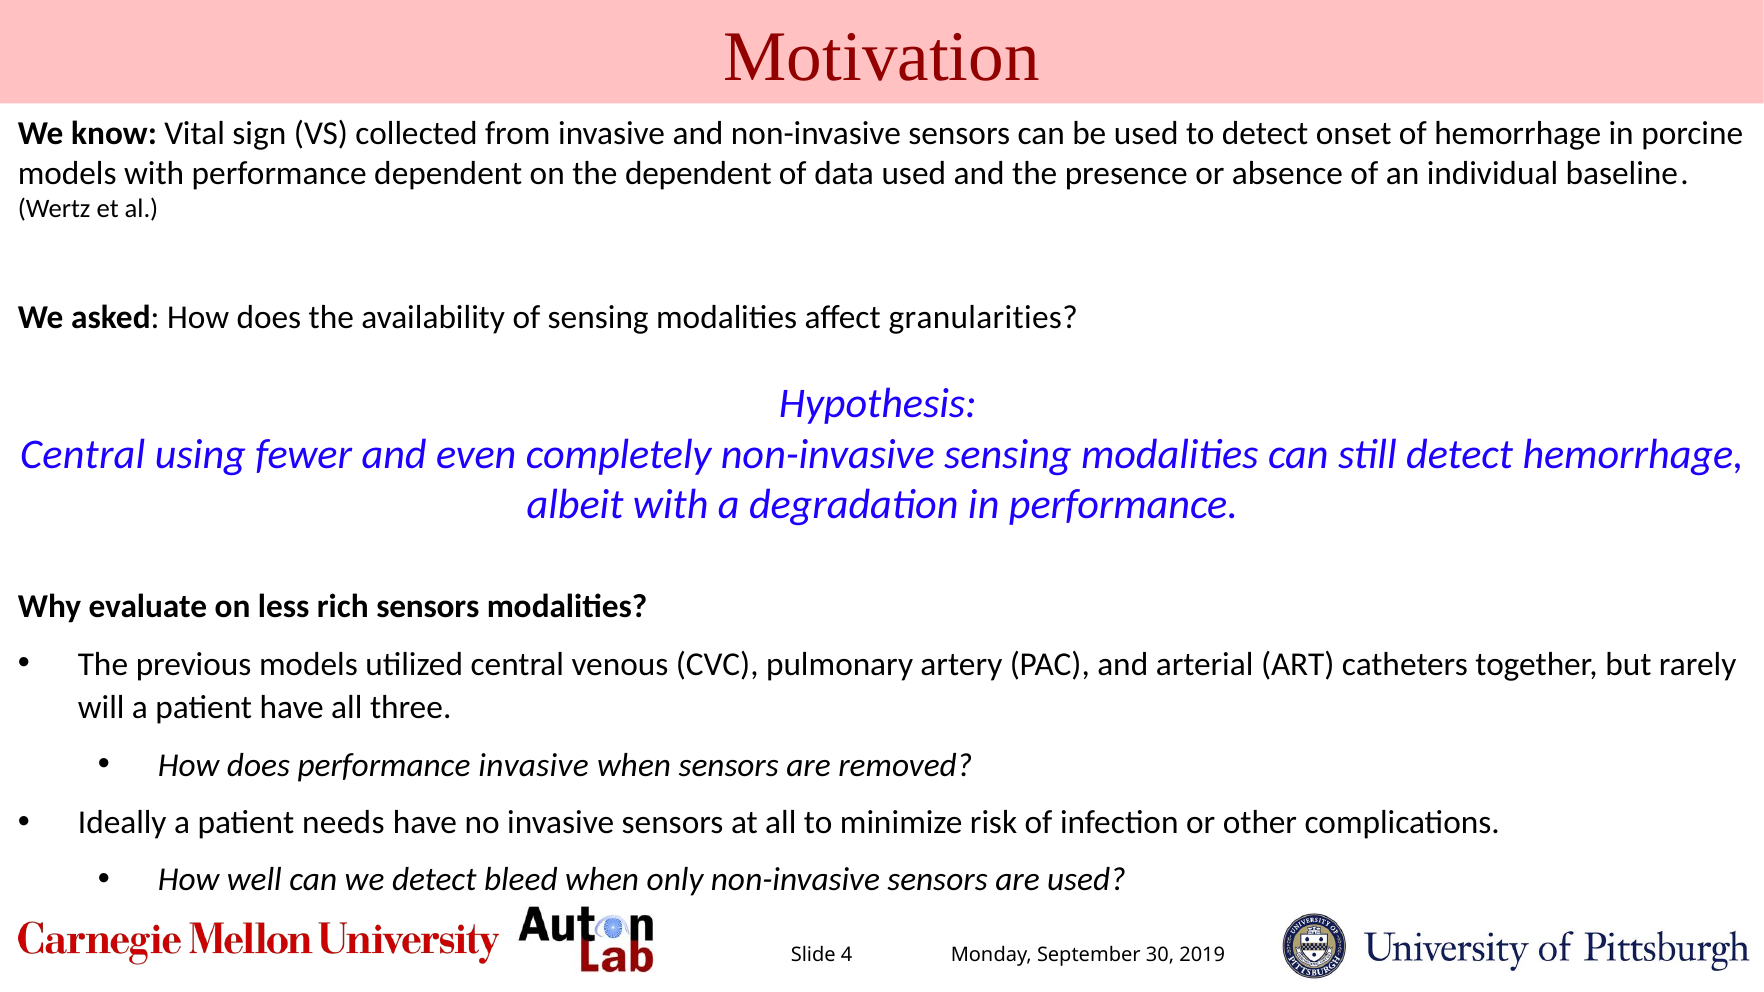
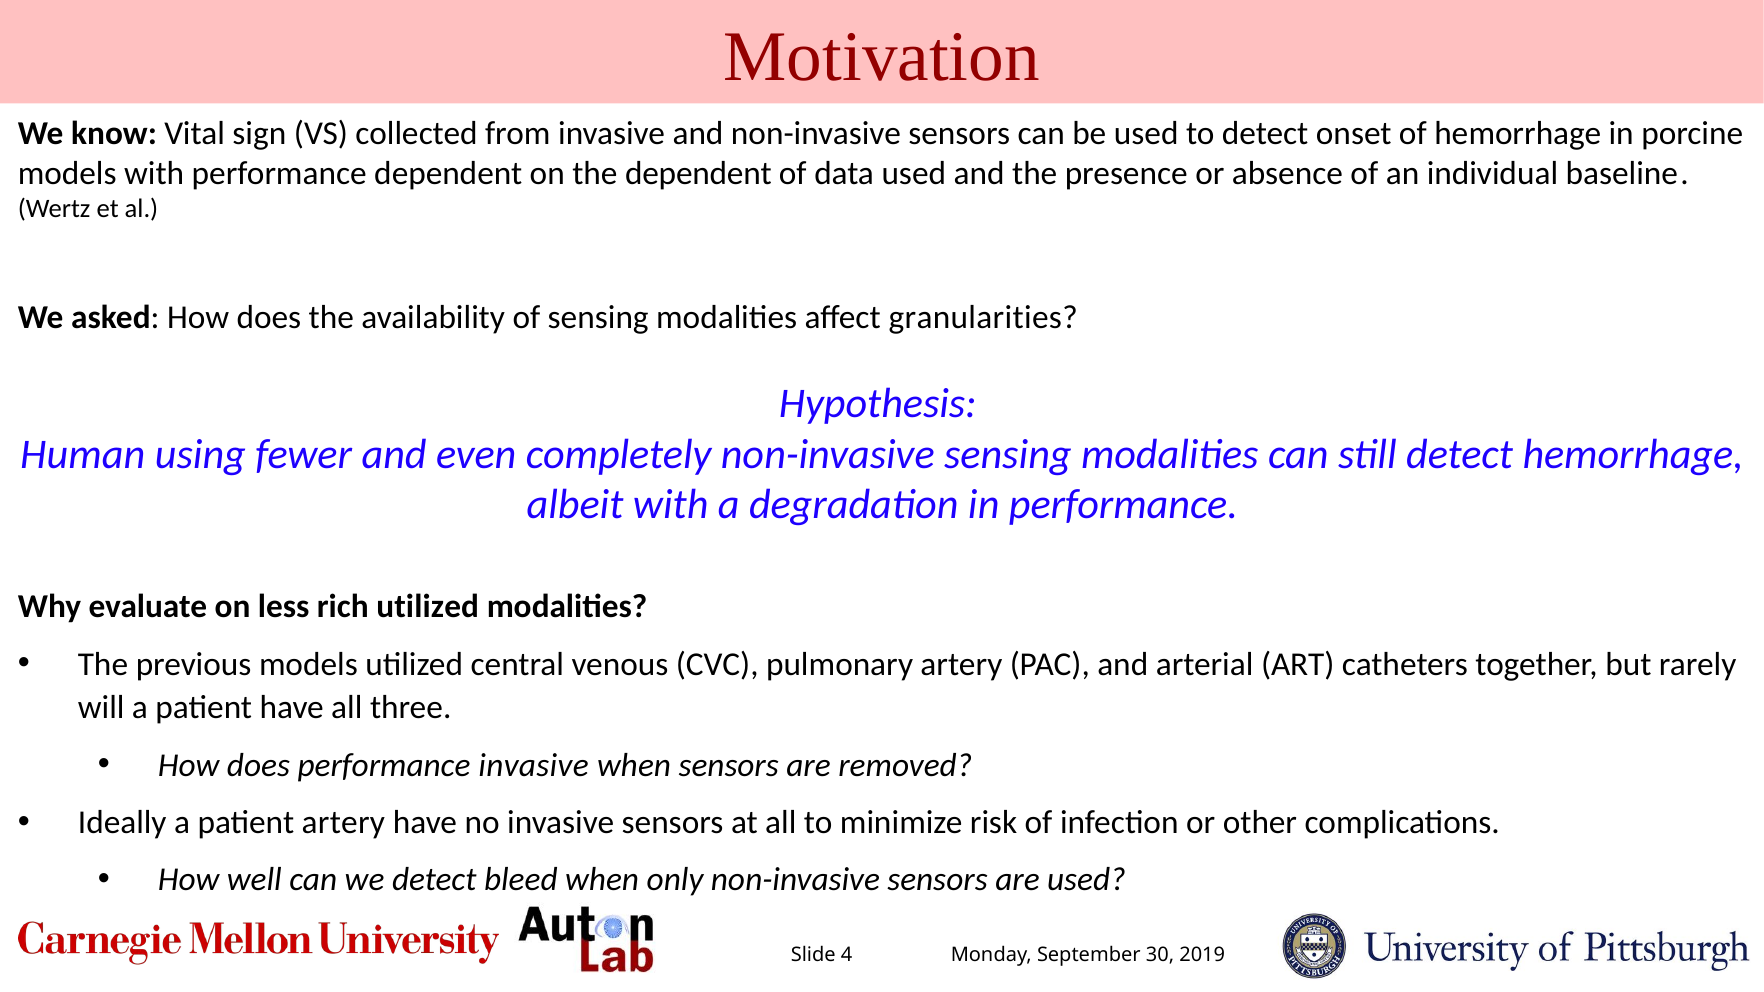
Central: Central -> Human (83, 454)
rich sensors: sensors -> utilized (428, 607)
patient needs: needs -> artery (343, 823)
